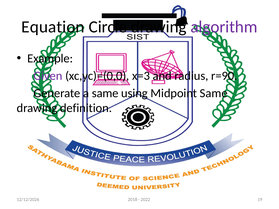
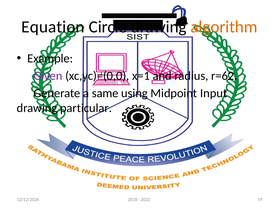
algorithm colour: purple -> orange (224, 27)
x=3: x=3 -> x=1 (141, 76)
r=90: r=90 -> r=62 (224, 76)
Midpoint Same: Same -> Input (214, 93)
definition: definition -> particular (86, 108)
